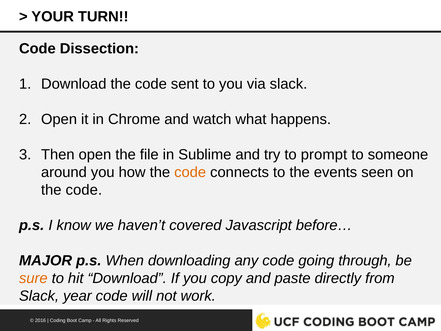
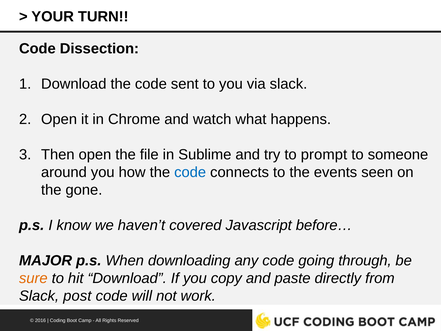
code colour: orange -> blue (190, 172)
code: code -> gone (84, 190)
year: year -> post (77, 296)
